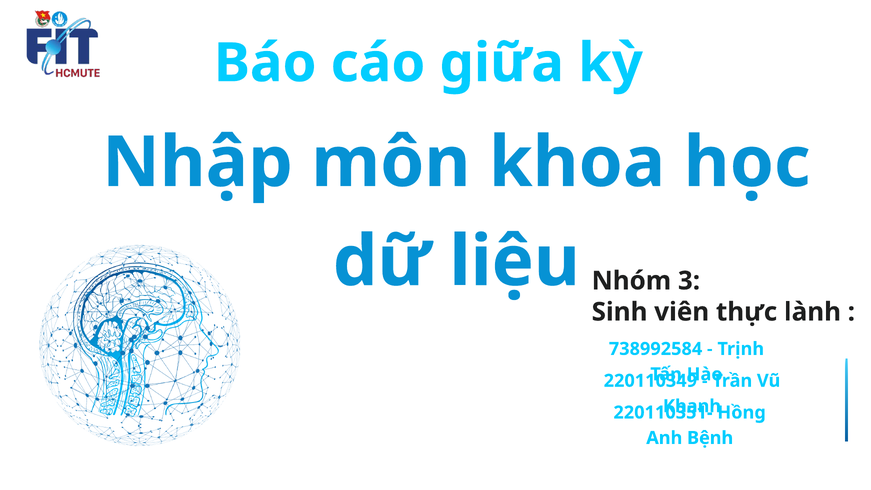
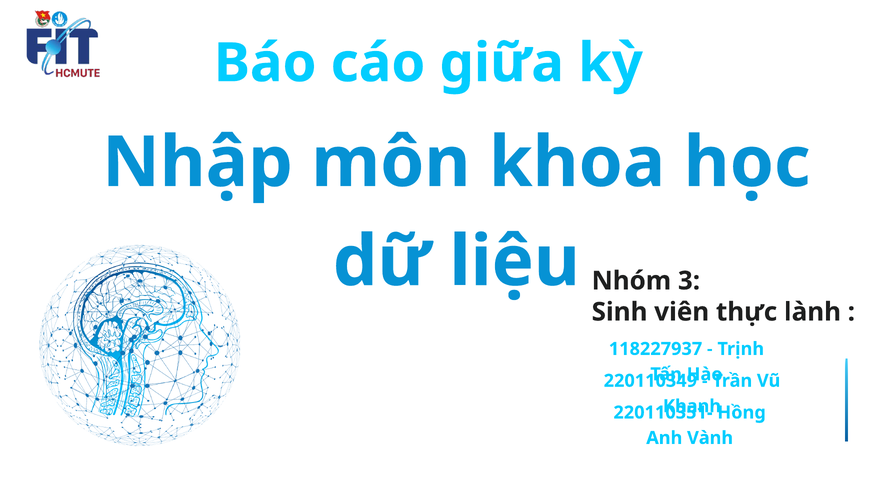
738992584: 738992584 -> 118227937 (656, 349)
Bệnh: Bệnh -> Vành (710, 438)
